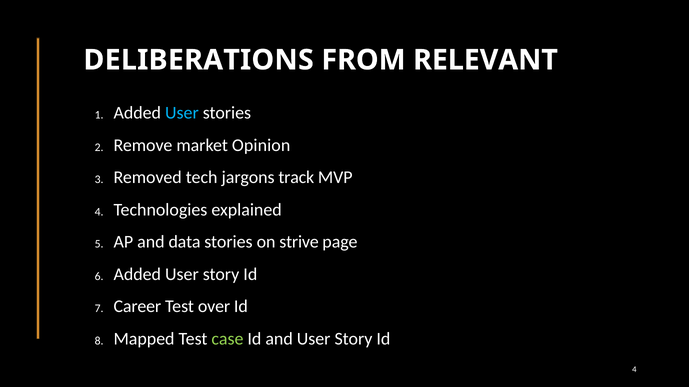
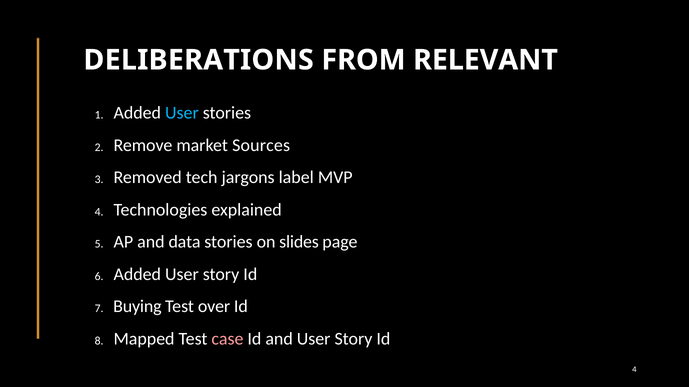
Opinion: Opinion -> Sources (261, 145)
track: track -> label (296, 178)
strive: strive -> slides (299, 242)
Career: Career -> Buying (137, 307)
case colour: light green -> pink (227, 339)
